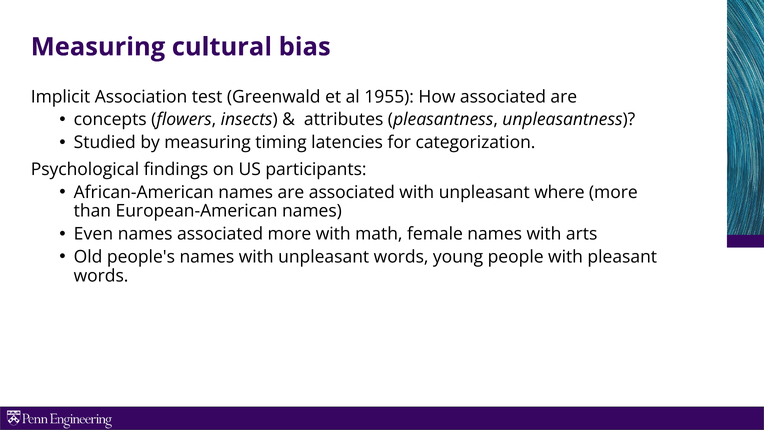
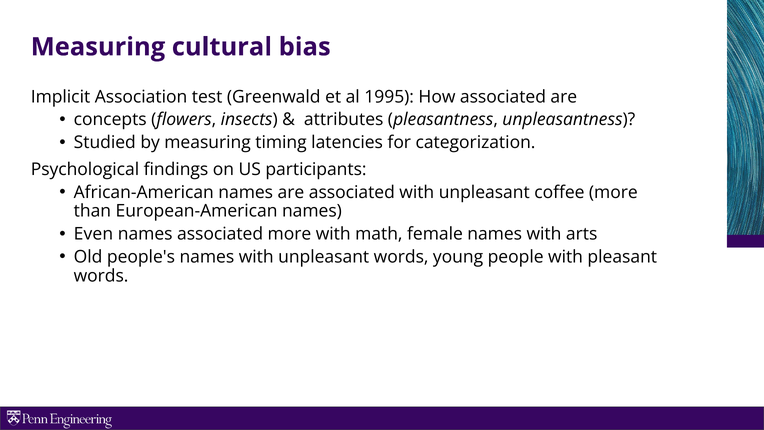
1955: 1955 -> 1995 (389, 97)
where: where -> coffee (559, 192)
